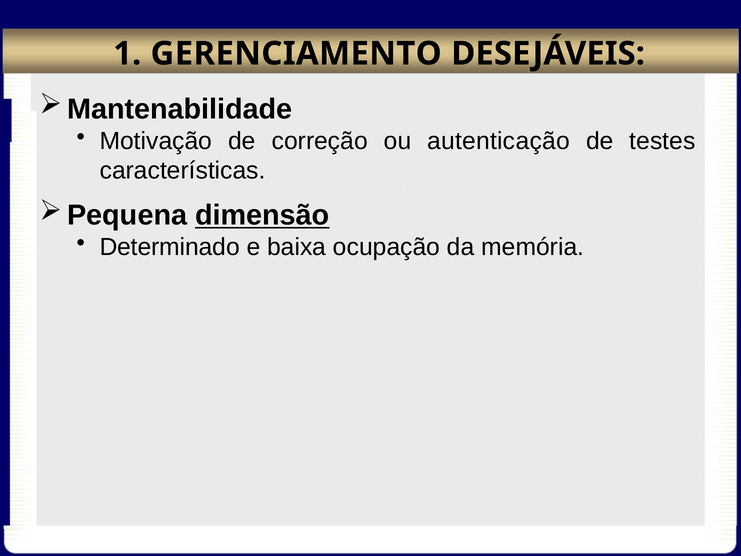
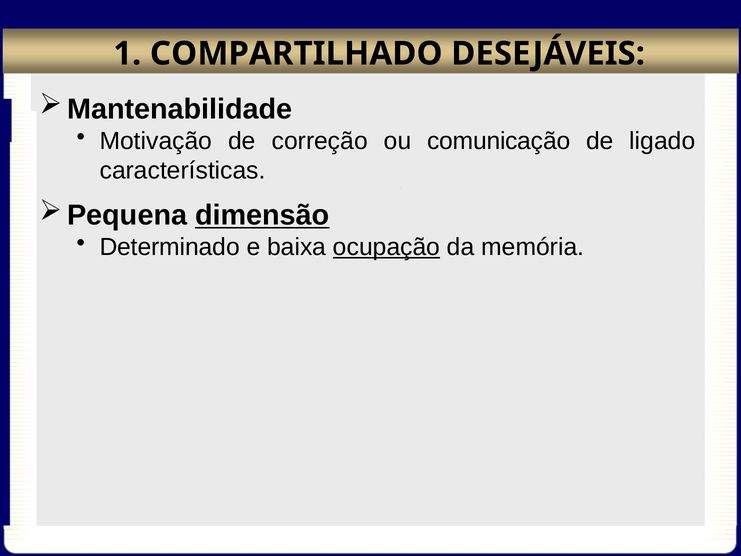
GERENCIAMENTO: GERENCIAMENTO -> COMPARTILHADO (296, 54)
autenticação: autenticação -> comunicação (499, 141)
testes: testes -> ligado (662, 141)
ocupação underline: none -> present (387, 247)
